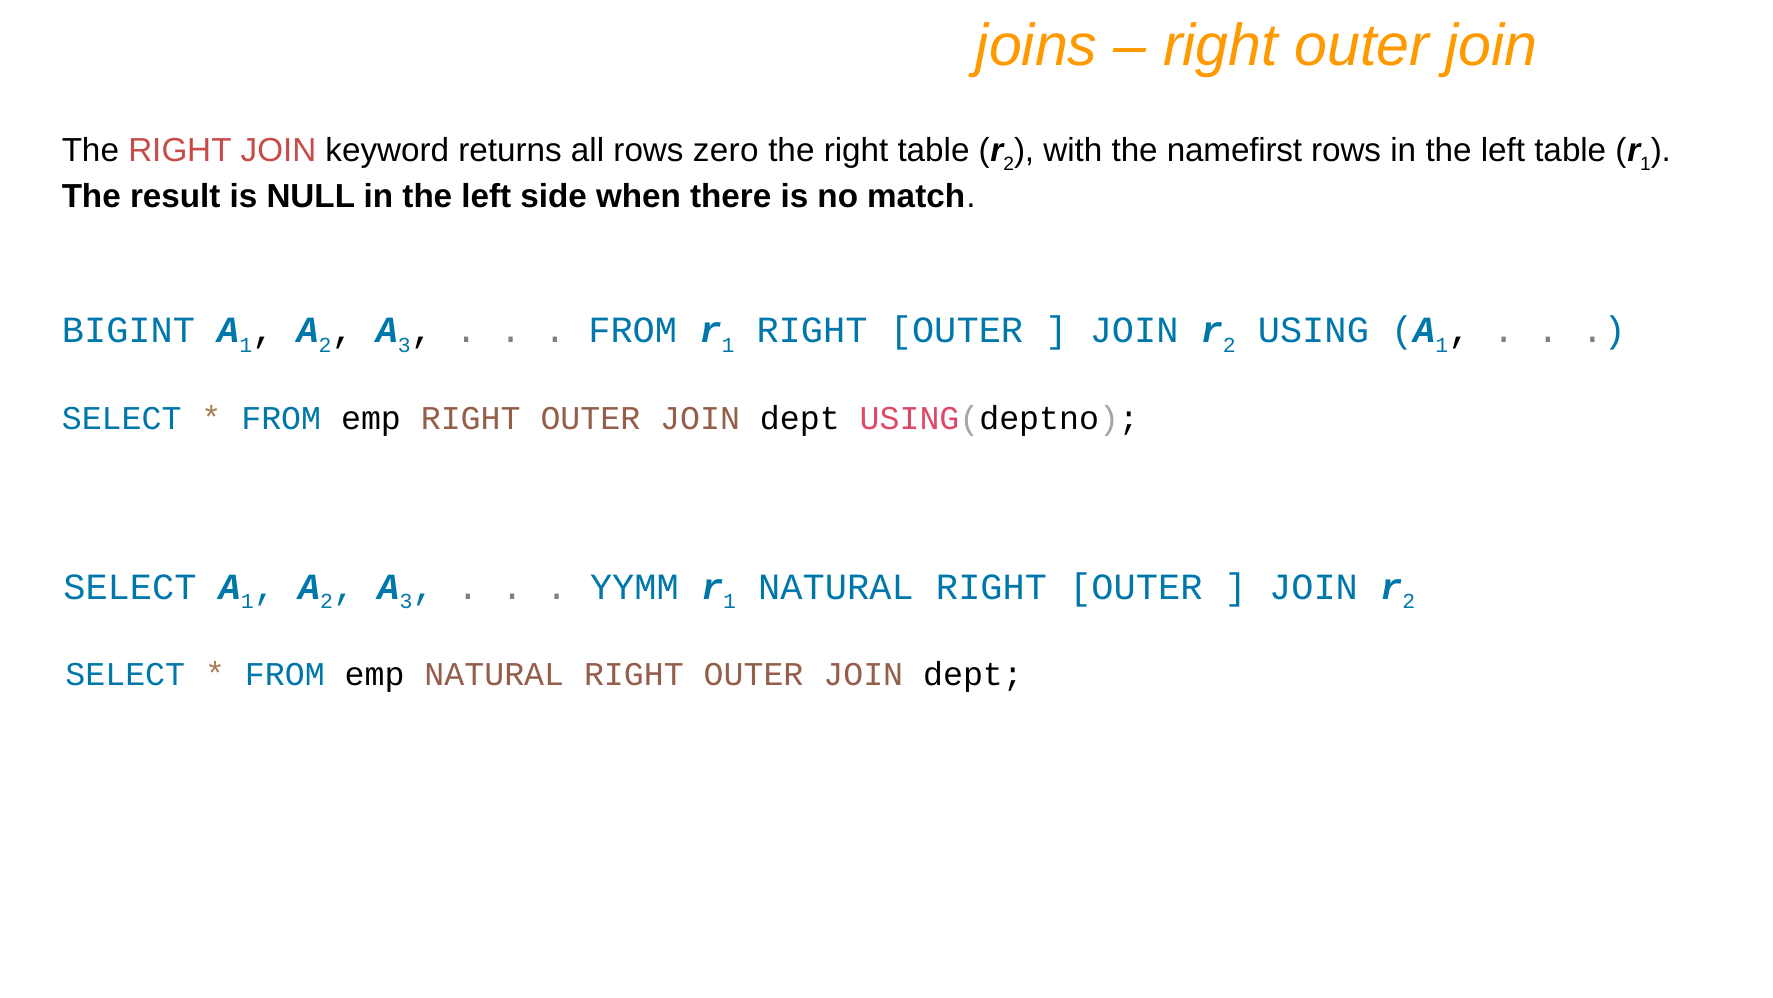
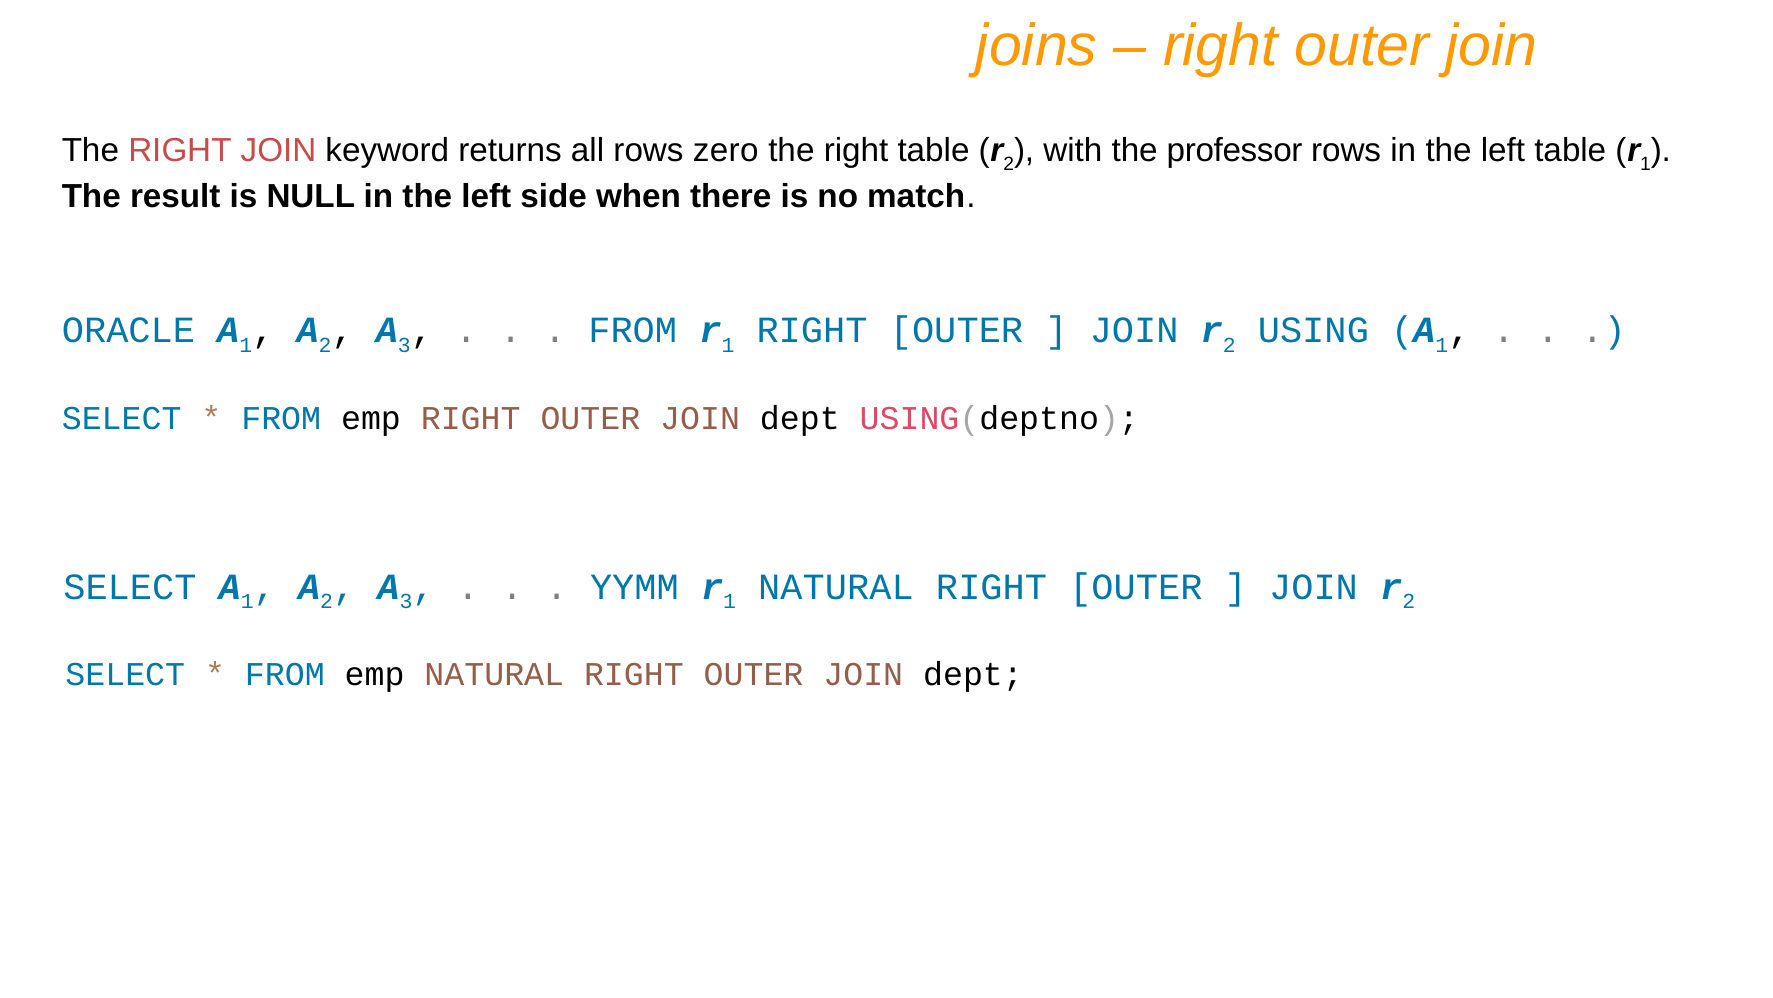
namefirst: namefirst -> professor (1235, 151)
BIGINT: BIGINT -> ORACLE (128, 330)
